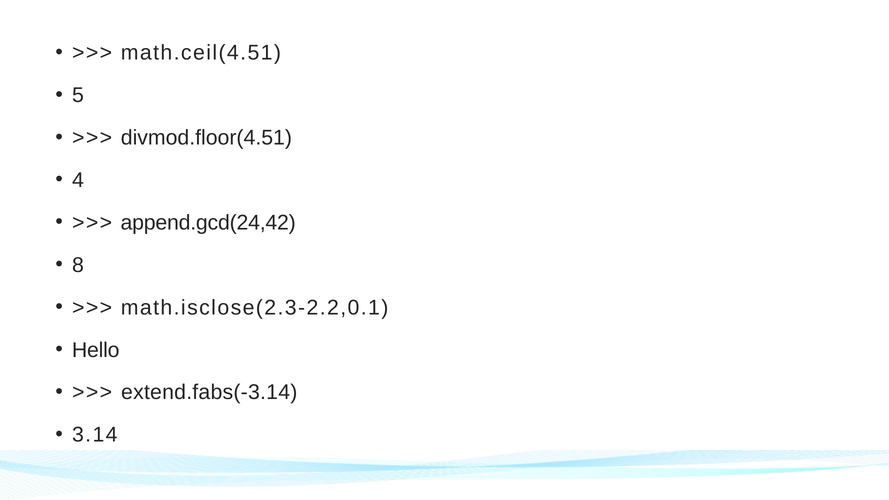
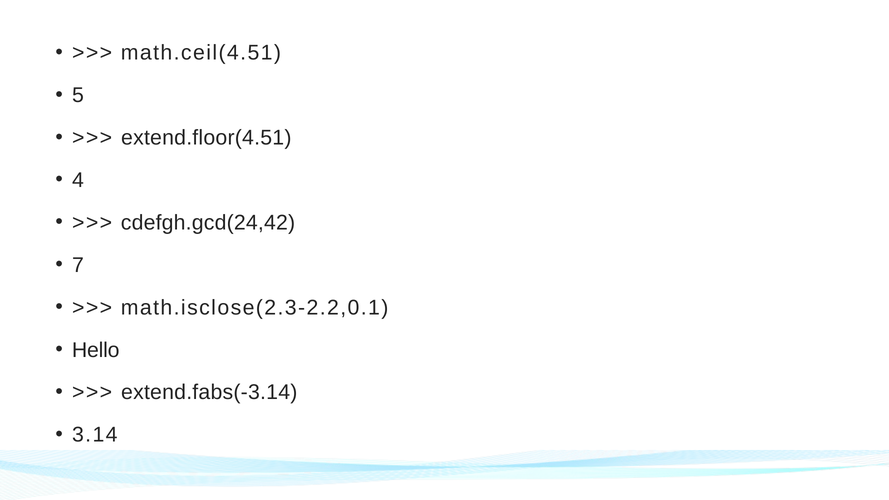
divmod.floor(4.51: divmod.floor(4.51 -> extend.floor(4.51 (206, 138)
append.gcd(24,42: append.gcd(24,42 -> cdefgh.gcd(24,42 (208, 223)
8: 8 -> 7 (78, 265)
